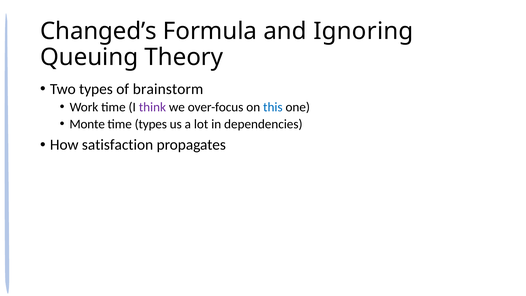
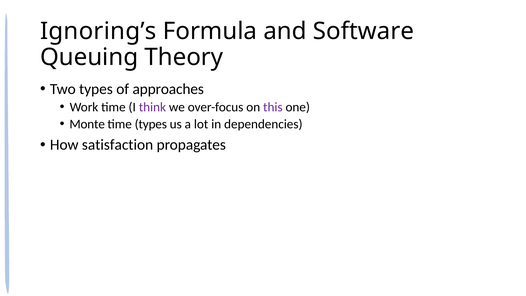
Changed’s: Changed’s -> Ignoring’s (98, 31)
Ignoring: Ignoring -> Software (363, 31)
brainstorm: brainstorm -> approaches (168, 89)
this colour: blue -> purple (273, 107)
